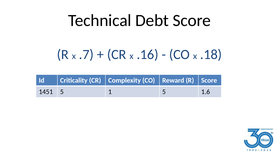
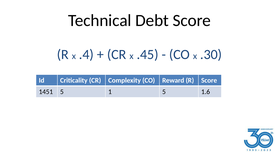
.7: .7 -> .4 (86, 54)
.16: .16 -> .45 (148, 54)
.18: .18 -> .30 (211, 54)
